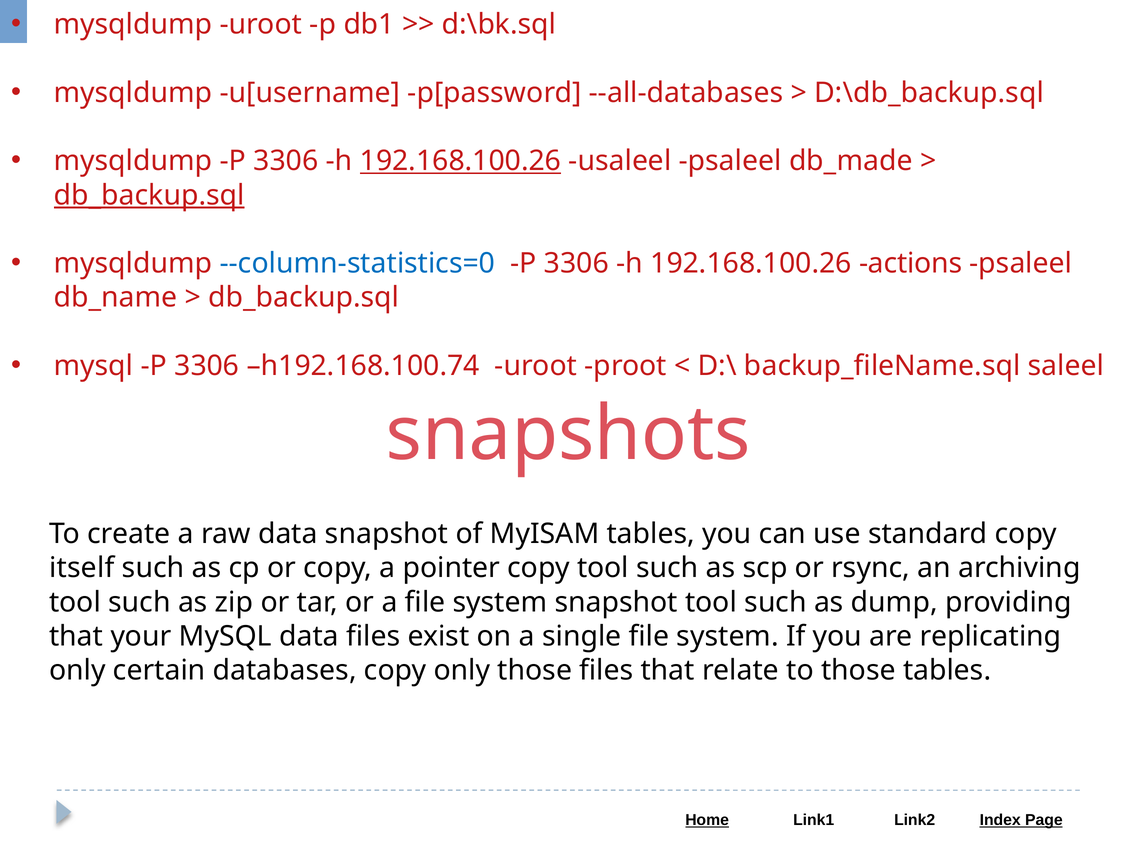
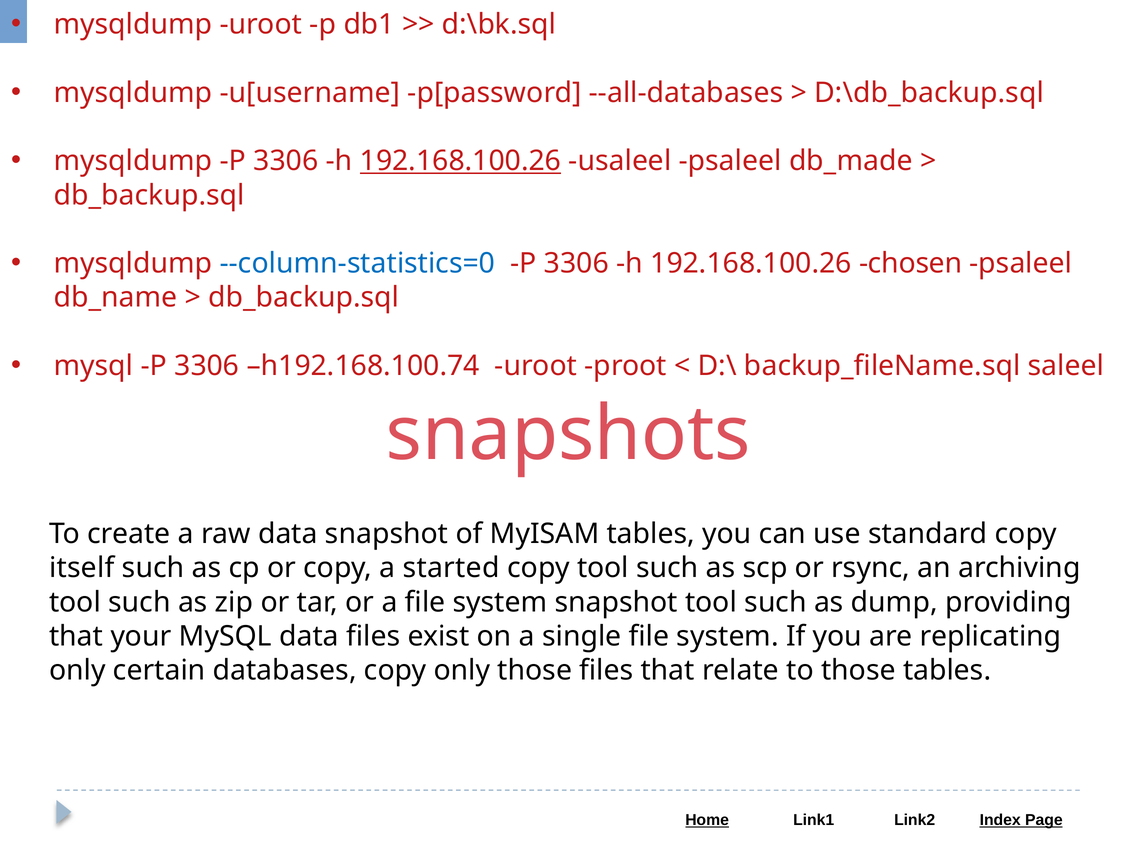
db_backup.sql underline: present -> none (149, 195)
actions: actions -> chosen (911, 263)
pointer: pointer -> started (451, 568)
